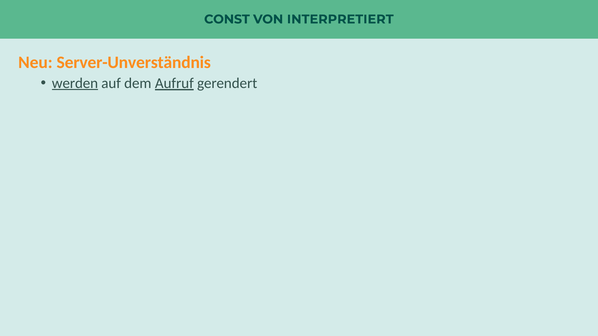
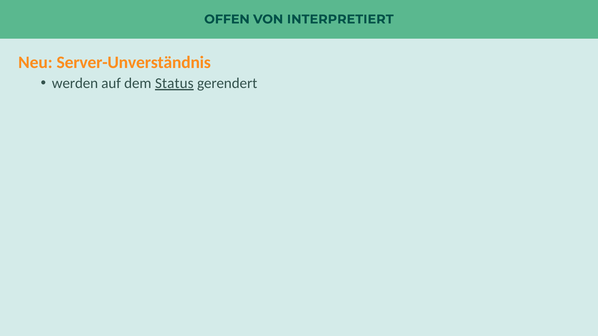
CONST: CONST -> OFFEN (227, 19)
werden underline: present -> none (75, 83)
Aufruf: Aufruf -> Status (174, 83)
